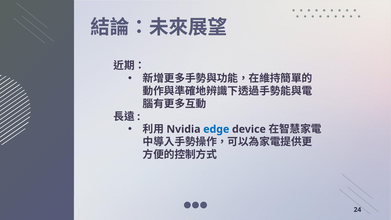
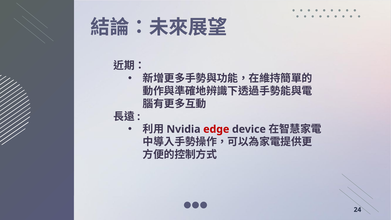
edge colour: blue -> red (216, 129)
